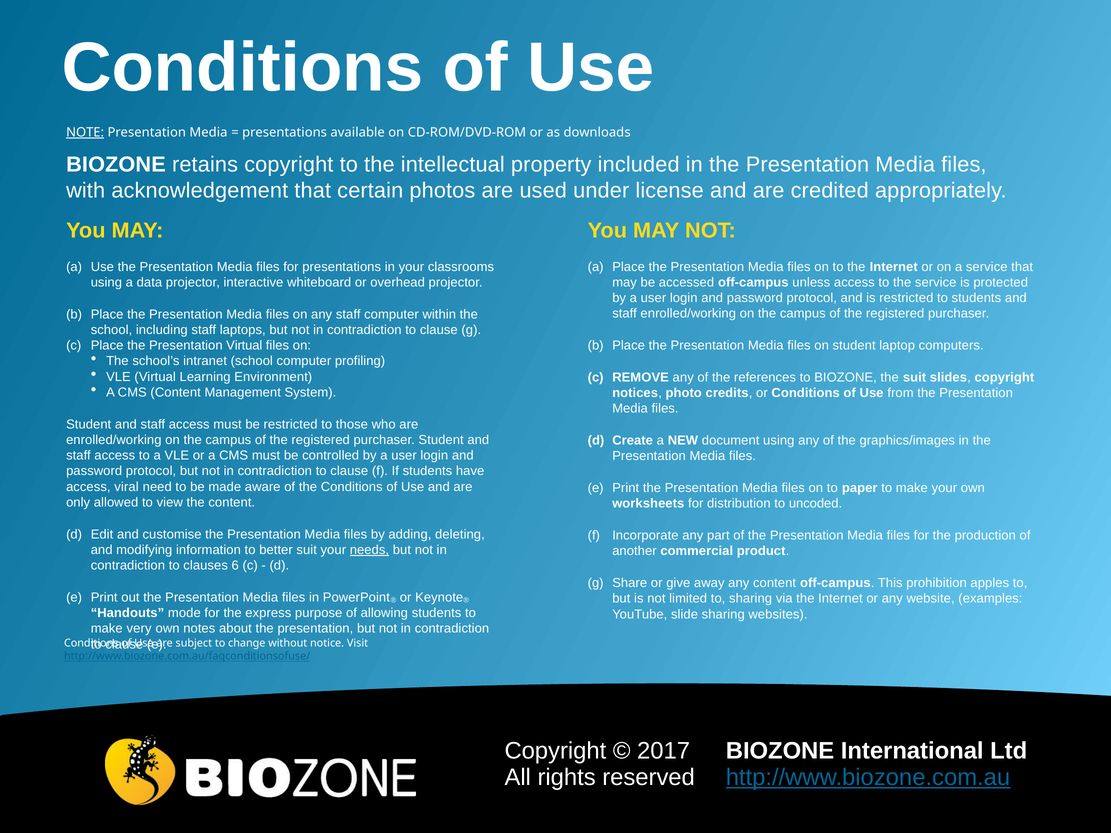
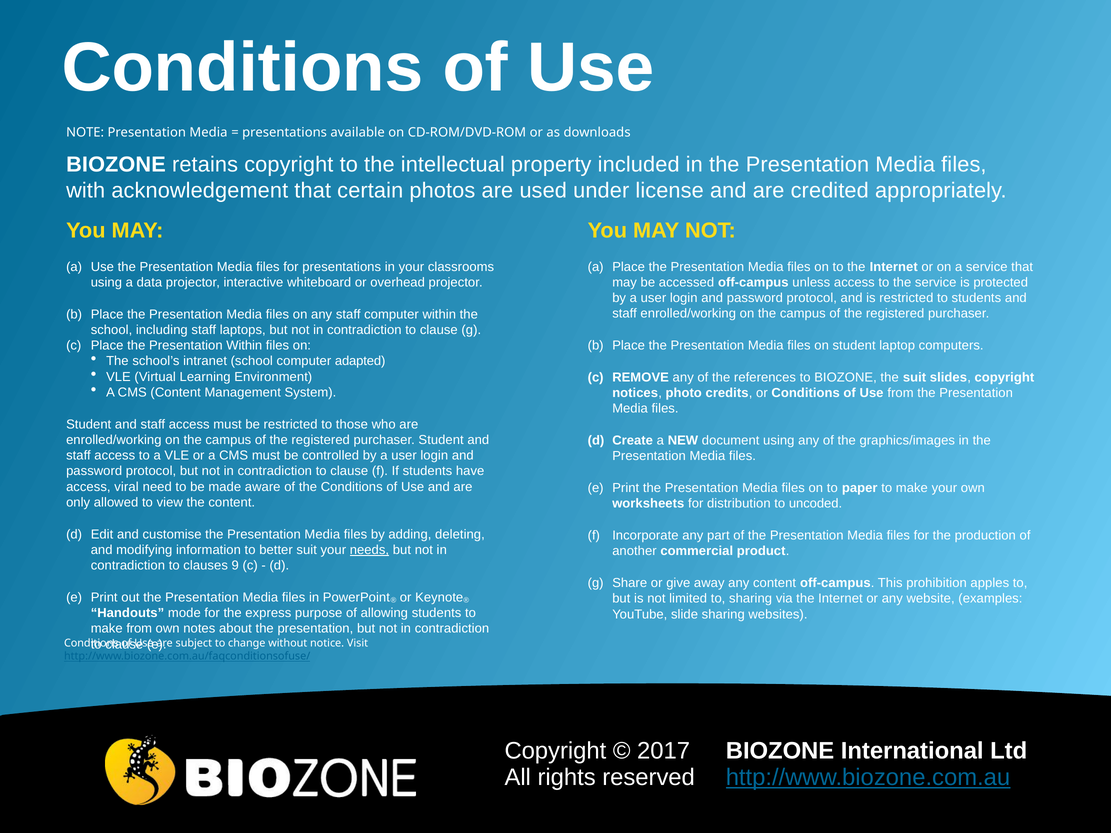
NOTE underline: present -> none (85, 132)
Presentation Virtual: Virtual -> Within (244, 346)
profiling: profiling -> adapted (360, 361)
6: 6 -> 9 (235, 566)
make very: very -> from (139, 629)
